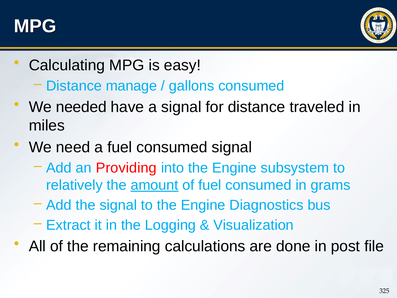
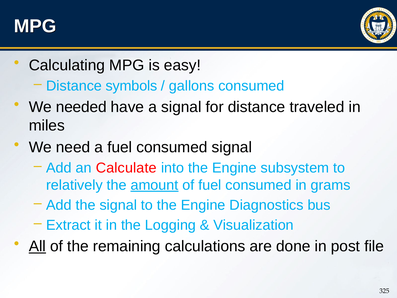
manage: manage -> symbols (131, 86)
Providing: Providing -> Calculate (126, 168)
All underline: none -> present (37, 246)
